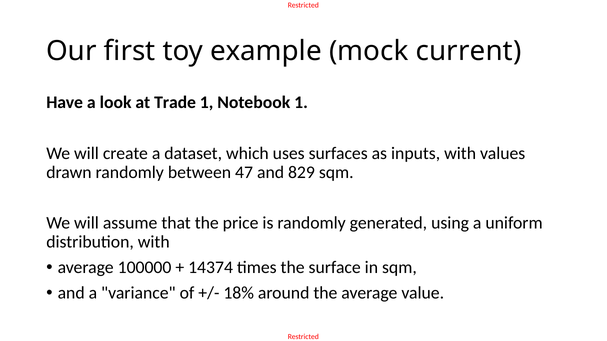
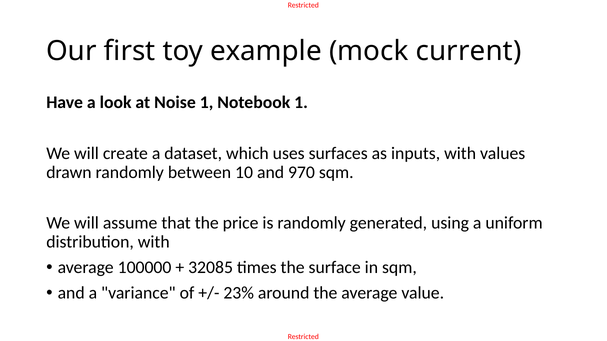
Trade: Trade -> Noise (175, 103)
47: 47 -> 10 (244, 172)
829: 829 -> 970 (301, 172)
14374: 14374 -> 32085 (211, 268)
18%: 18% -> 23% (239, 293)
